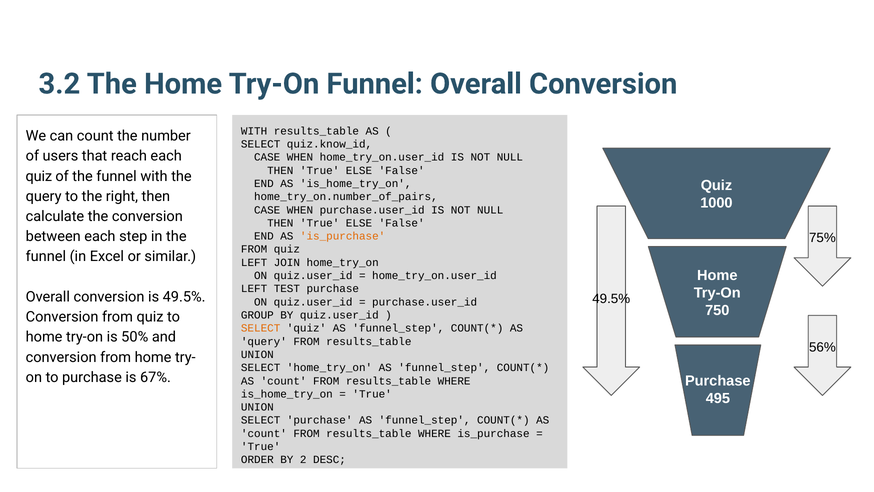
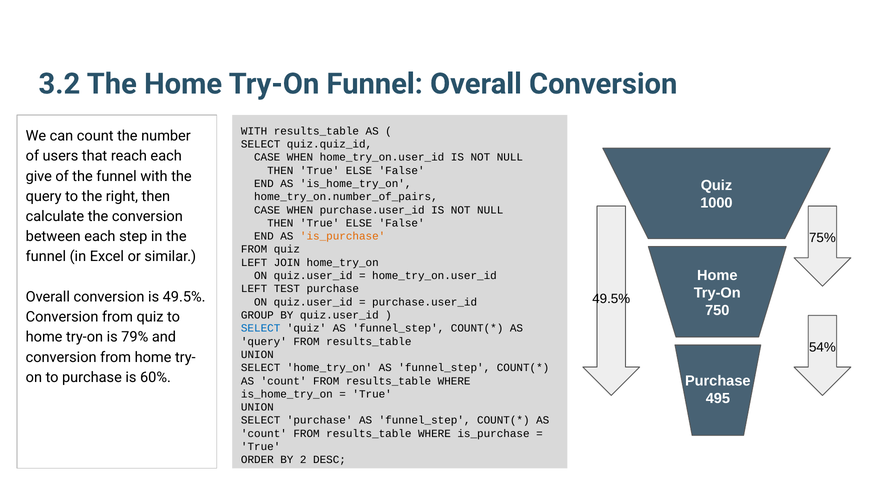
quiz.know_id: quiz.know_id -> quiz.quiz_id (330, 144)
quiz: quiz -> give (39, 176)
SELECT colour: orange -> blue (261, 328)
50%: 50% -> 79% (135, 337)
56%: 56% -> 54% (822, 347)
67%: 67% -> 60% (155, 377)
